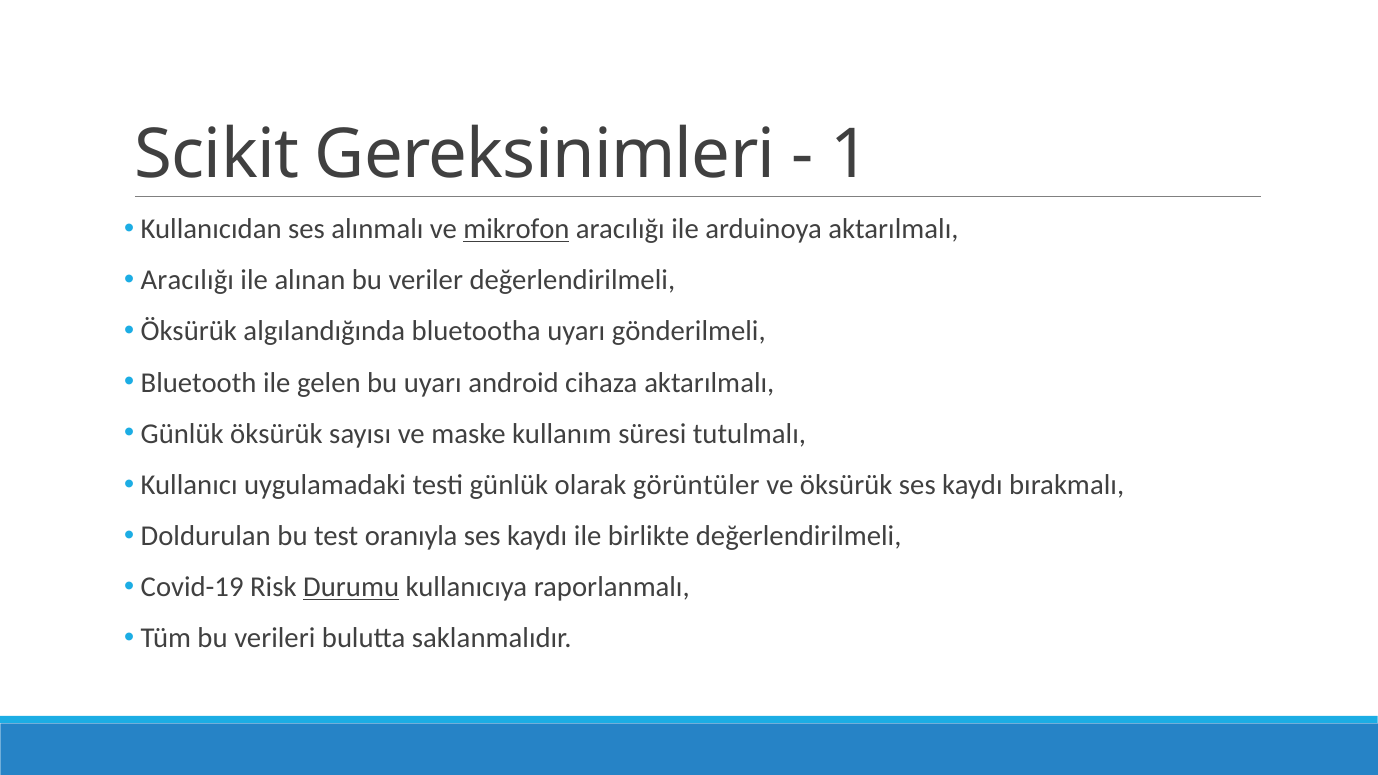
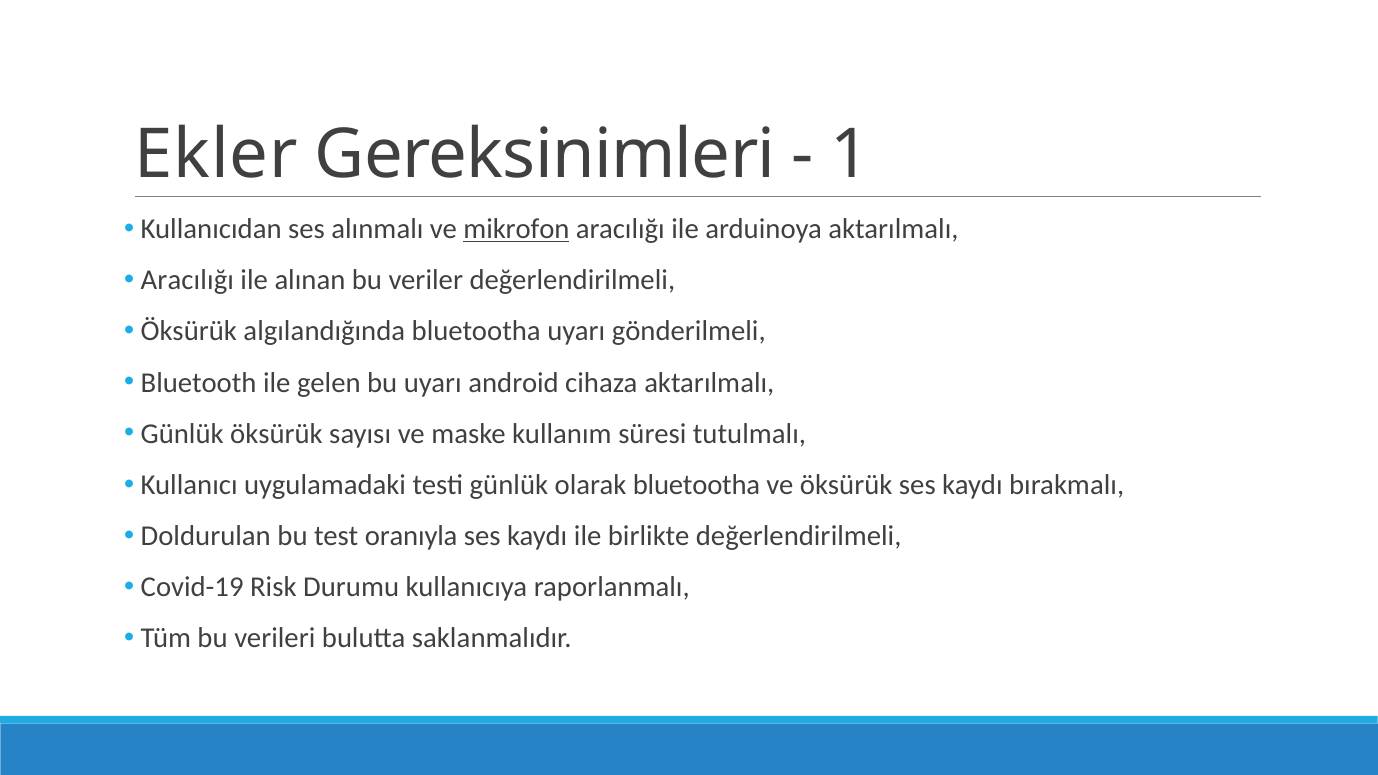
Scikit: Scikit -> Ekler (216, 154)
olarak görüntüler: görüntüler -> bluetootha (697, 485)
Durumu underline: present -> none (351, 587)
